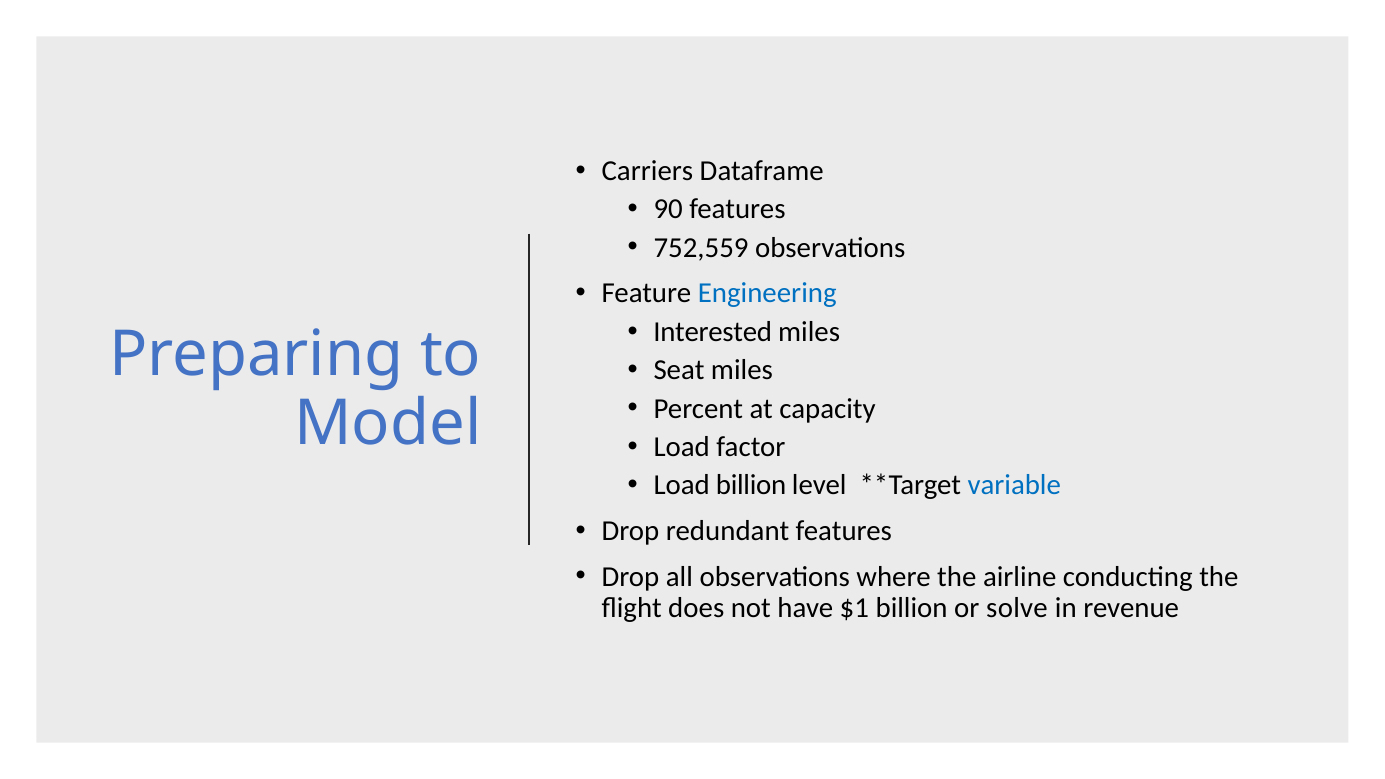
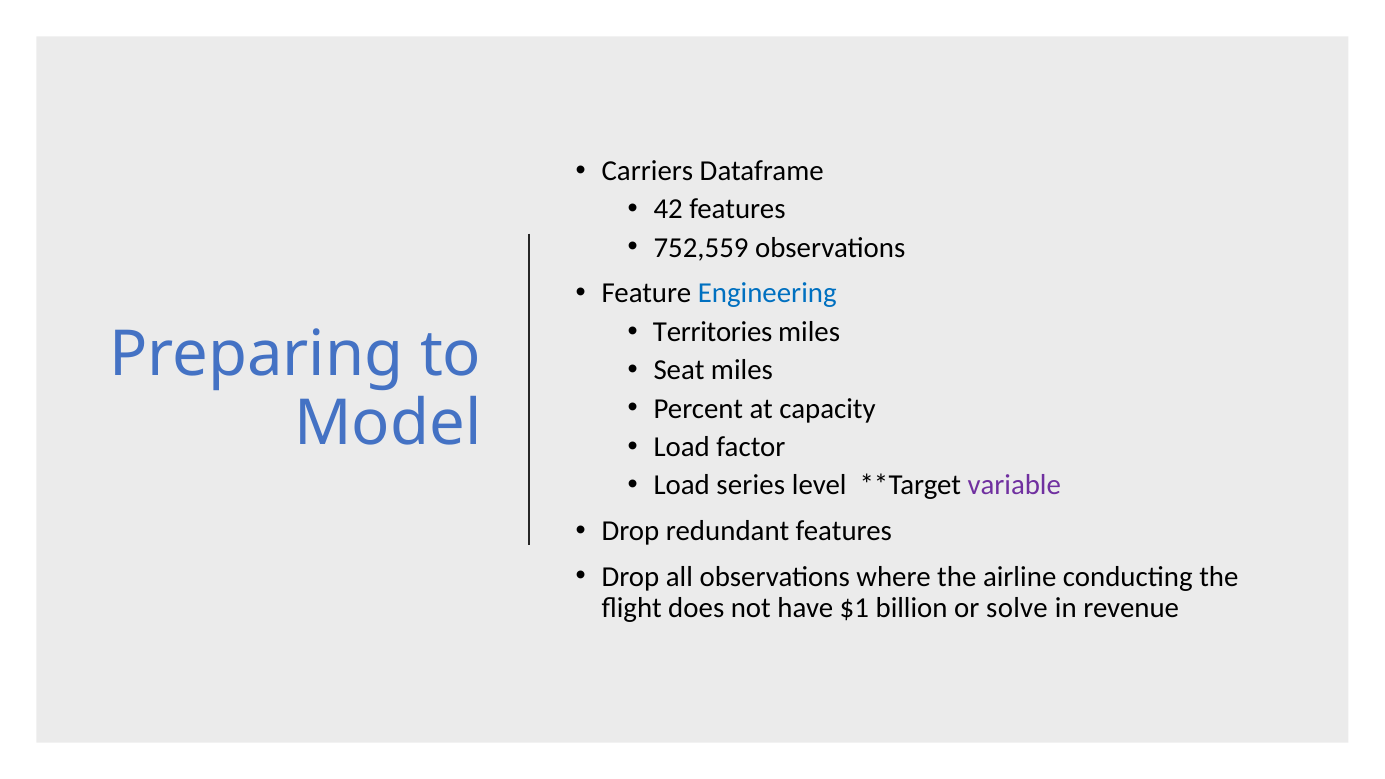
90: 90 -> 42 (668, 209)
Interested: Interested -> Territories (713, 332)
Load billion: billion -> series (751, 485)
variable colour: blue -> purple (1014, 485)
